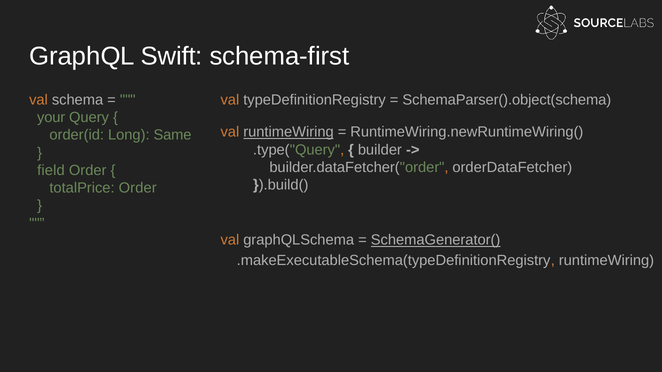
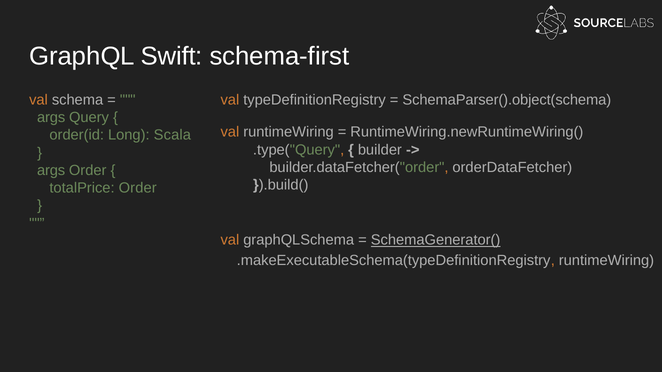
your: your -> args (51, 118)
runtimeWiring underline: present -> none (289, 132)
Same: Same -> Scala (172, 135)
field: field -> args (51, 170)
